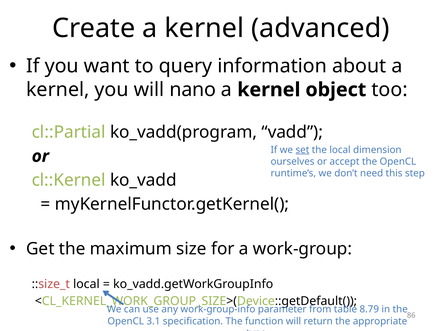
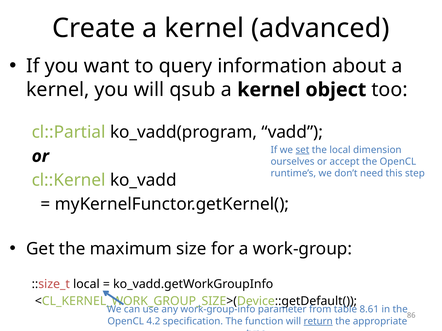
nano: nano -> qsub (193, 90)
8.79: 8.79 -> 8.61 (369, 310)
3.1: 3.1 -> 4.2 (153, 322)
return underline: none -> present (318, 322)
